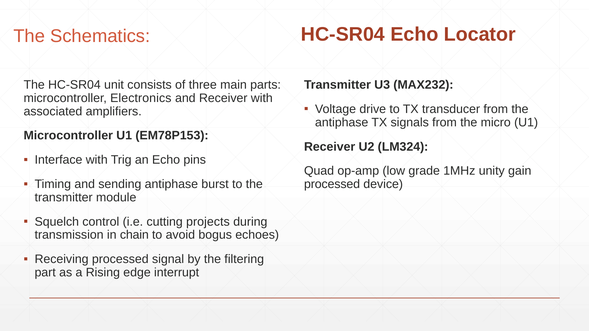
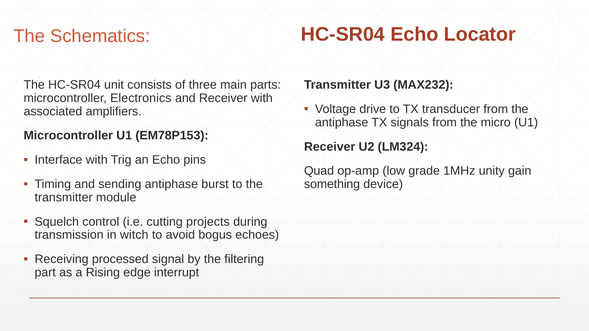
processed: processed -> something (332, 184)
chain: chain -> witch (134, 235)
